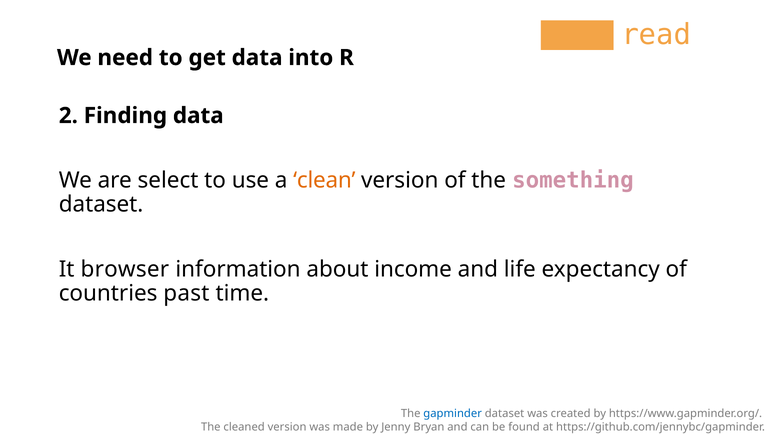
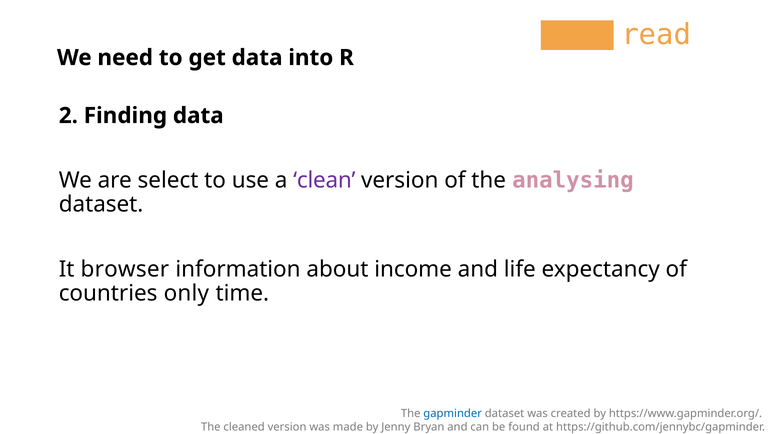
clean colour: orange -> purple (324, 180)
something: something -> analysing (573, 180)
past: past -> only (186, 293)
